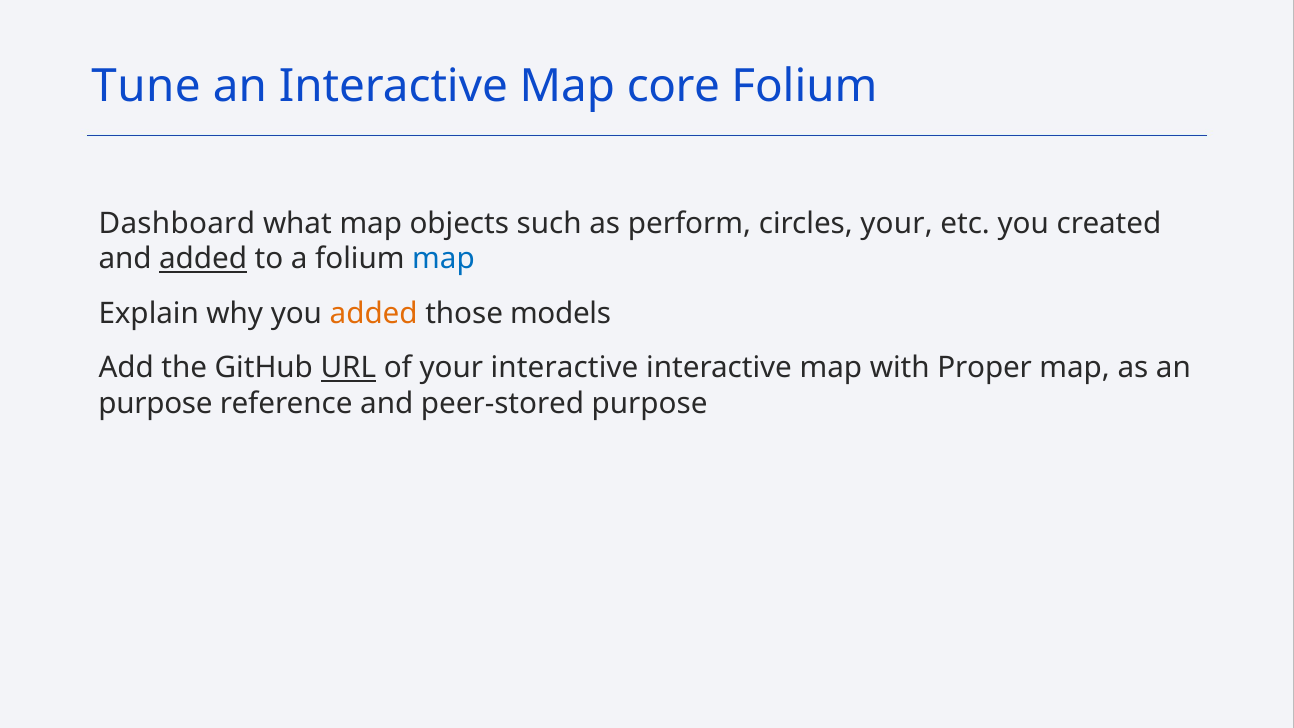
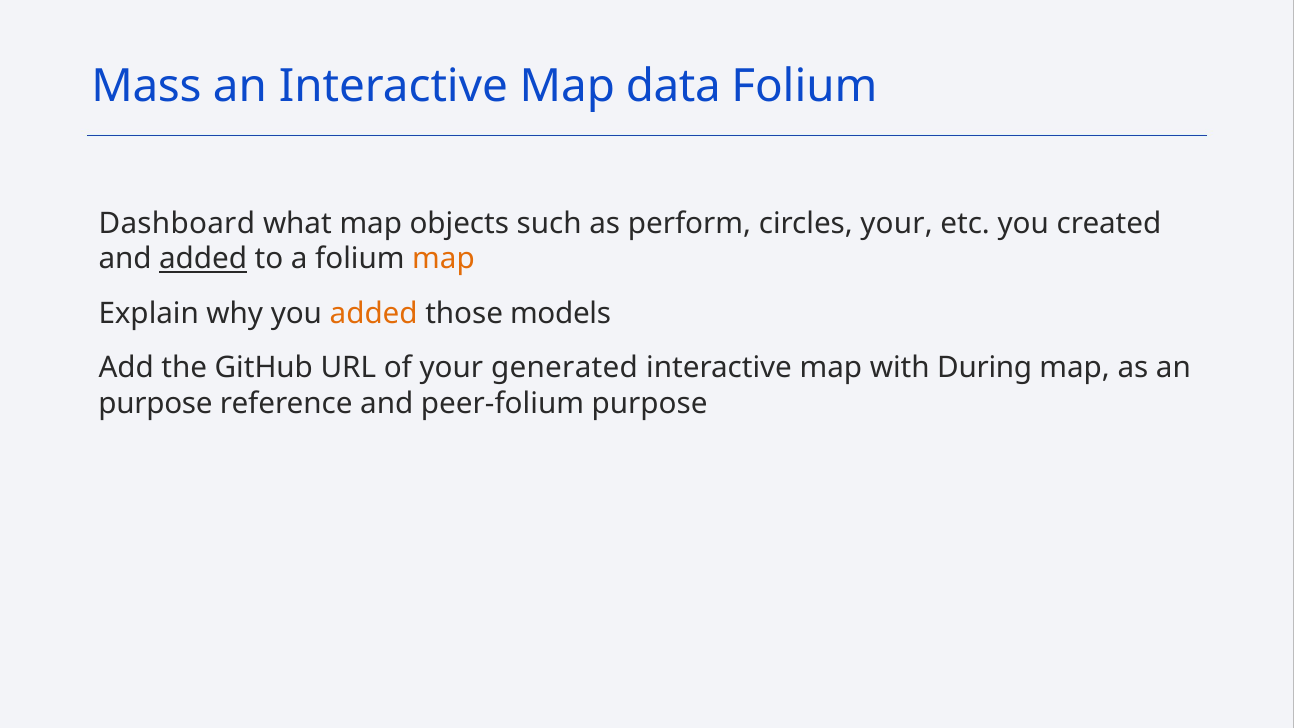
Tune: Tune -> Mass (146, 86)
core: core -> data (673, 86)
map colour: blue -> orange (443, 259)
URL underline: present -> none (348, 368)
your interactive: interactive -> generated (564, 368)
Proper: Proper -> During (985, 368)
peer-stored: peer-stored -> peer-folium (503, 403)
